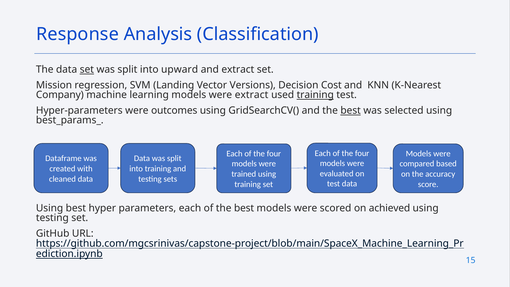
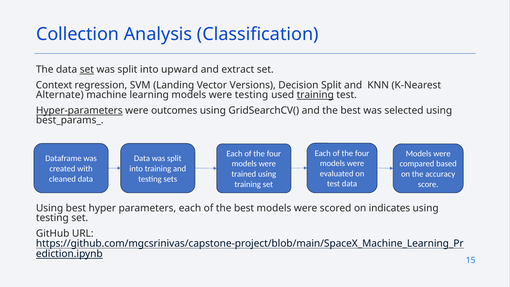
Response: Response -> Collection (78, 34)
Mission: Mission -> Context (54, 85)
Decision Cost: Cost -> Split (331, 85)
Company: Company -> Alternate (60, 95)
were extract: extract -> testing (252, 95)
Hyper-parameters underline: none -> present (79, 111)
best underline: present -> none (351, 111)
achieved: achieved -> indicates (389, 208)
